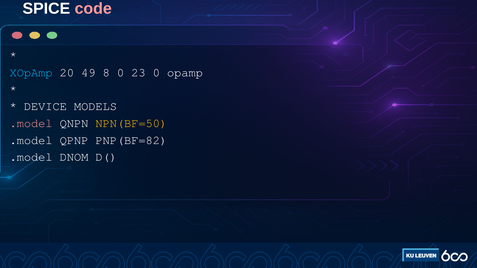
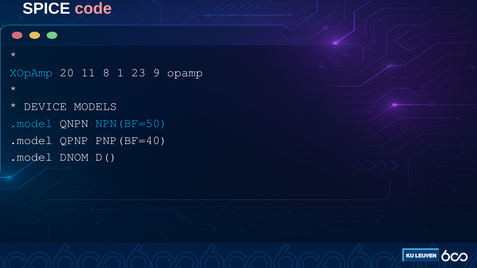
49: 49 -> 11 (88, 73)
8 0: 0 -> 1 (121, 73)
23 0: 0 -> 9 (156, 73)
.model colour: pink -> light blue (31, 123)
NPN(BF=50 colour: yellow -> light blue (131, 123)
PNP(BF=82: PNP(BF=82 -> PNP(BF=40 (131, 140)
